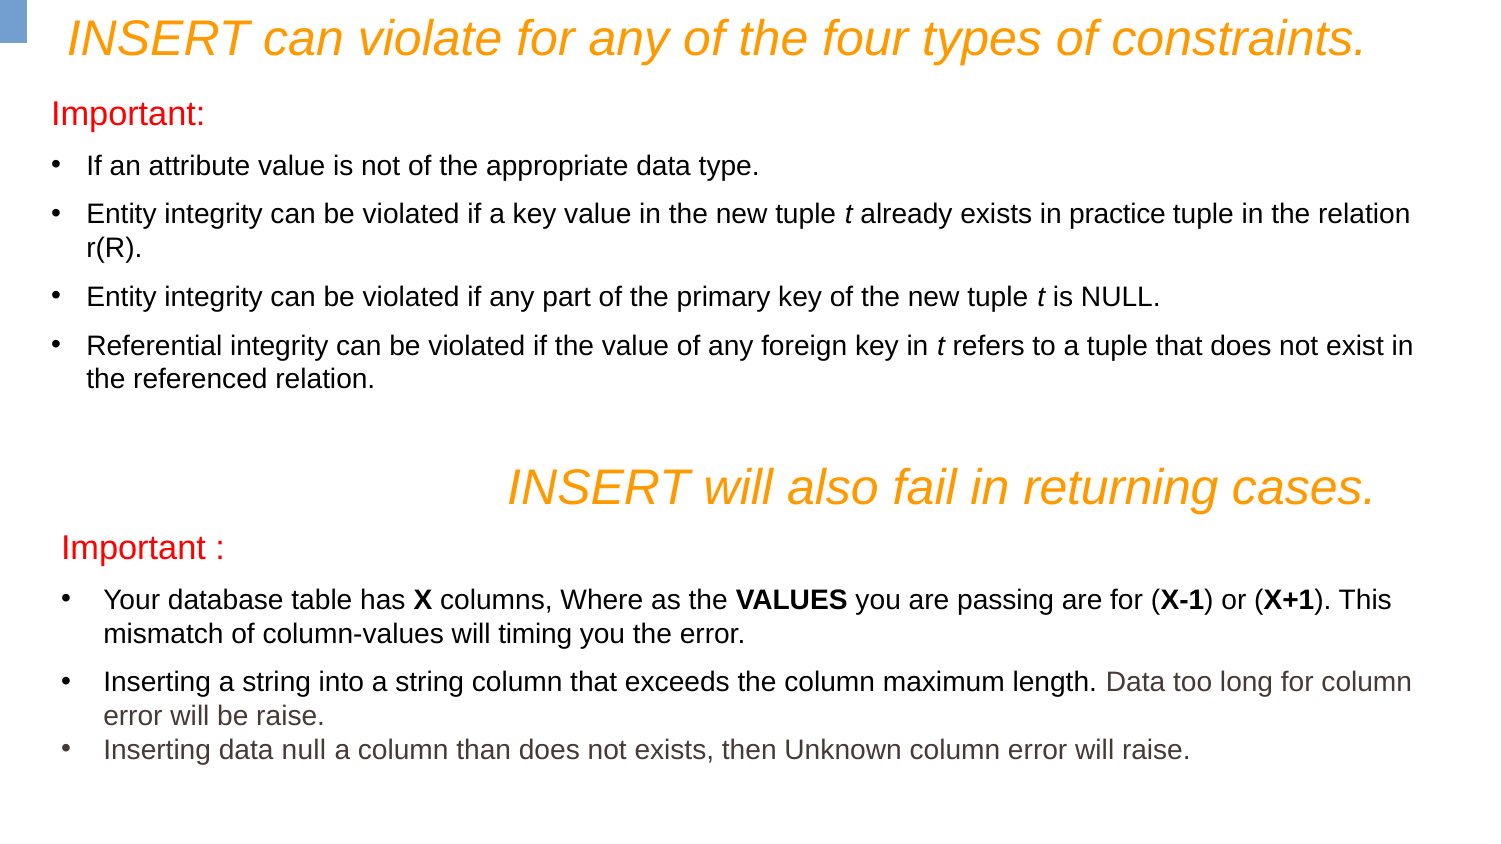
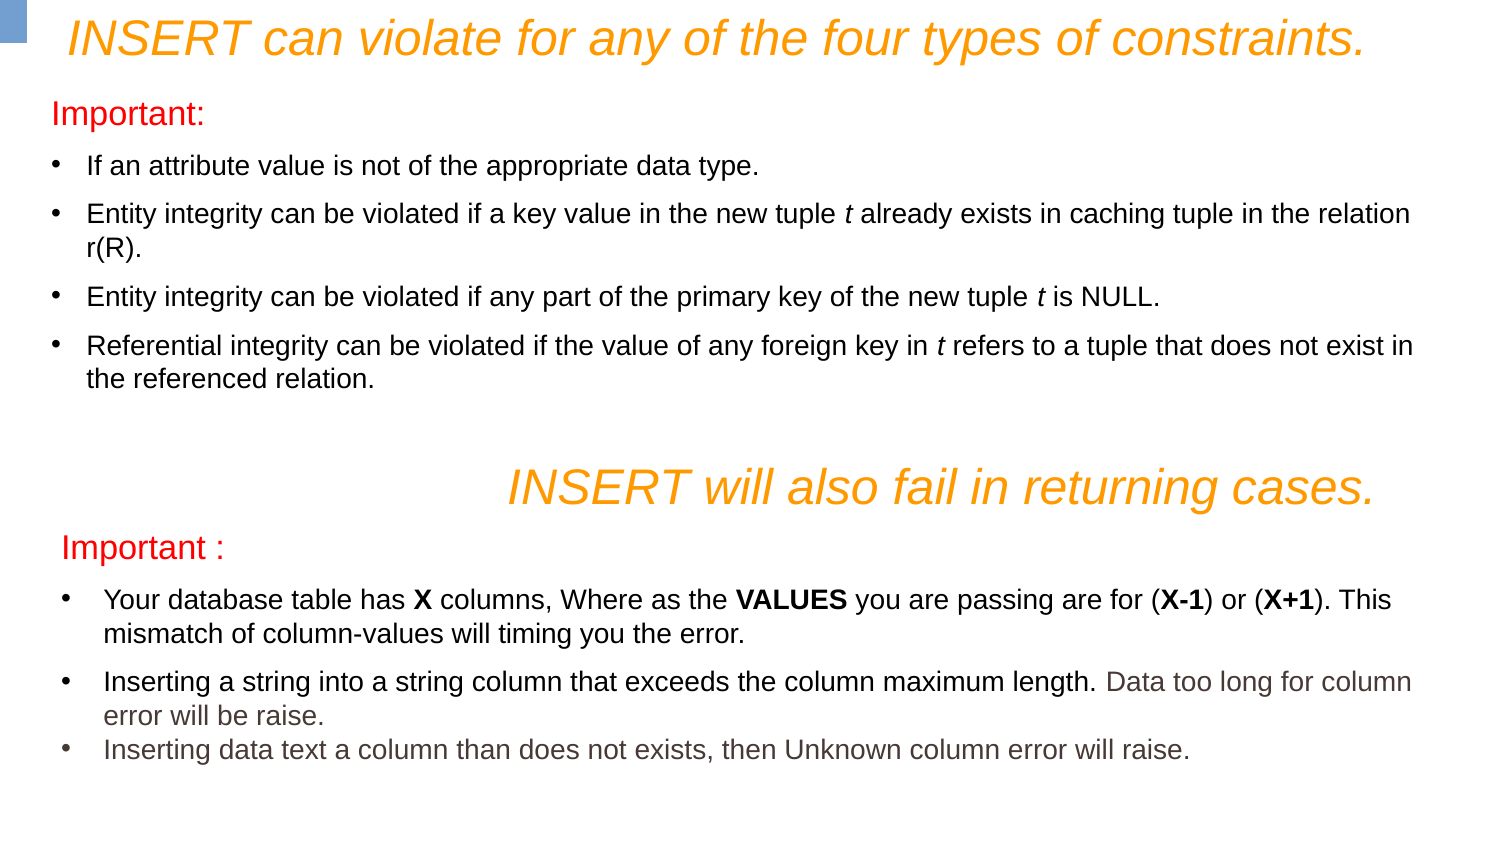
practice: practice -> caching (1117, 215)
data null: null -> text (304, 750)
